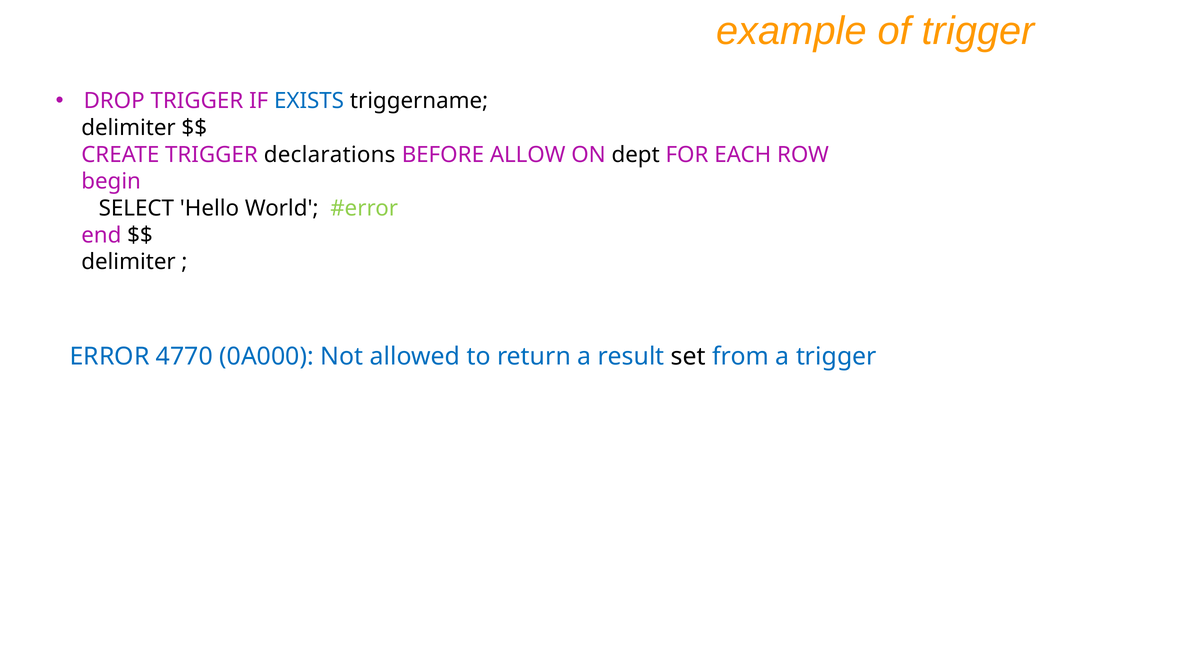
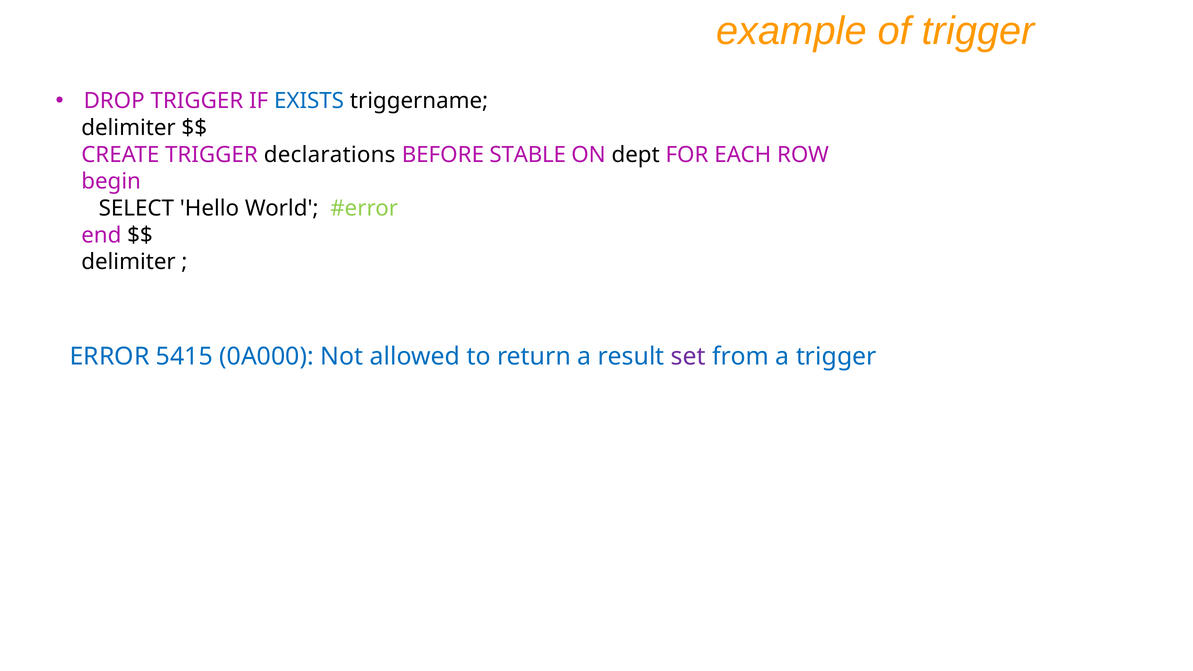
ALLOW: ALLOW -> STABLE (528, 155)
4770: 4770 -> 5415 (184, 357)
set colour: black -> purple (688, 357)
